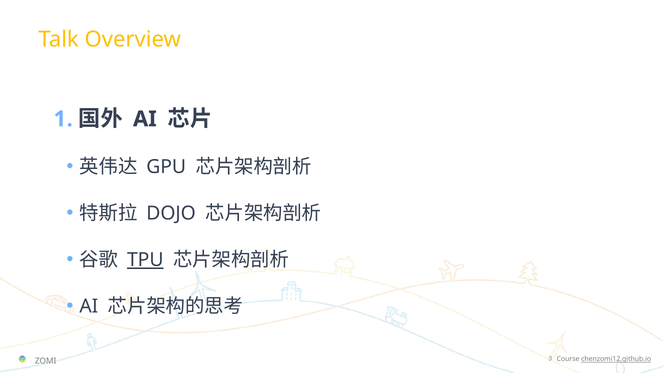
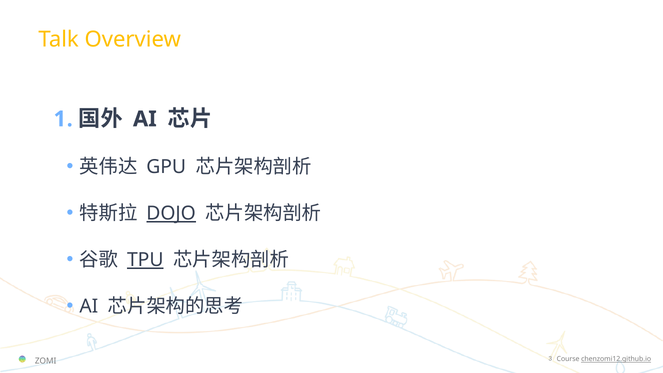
DOJO underline: none -> present (171, 213)
